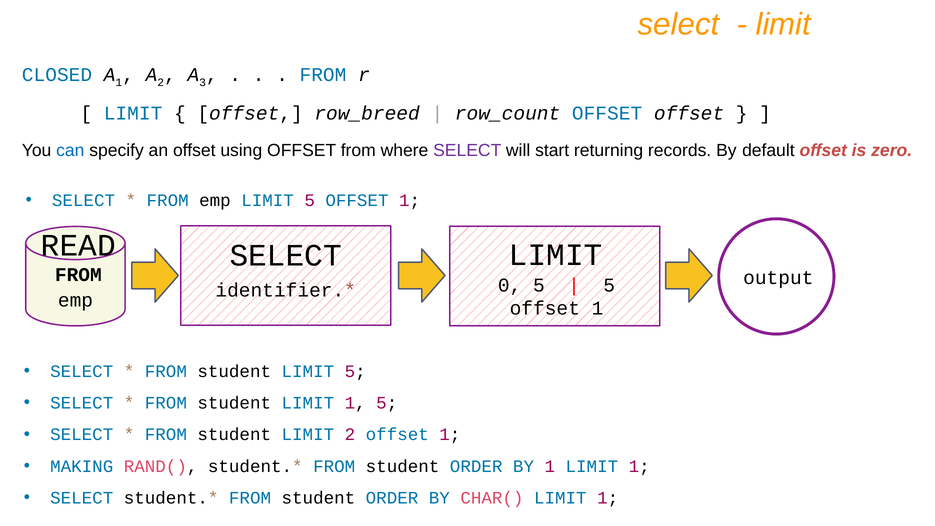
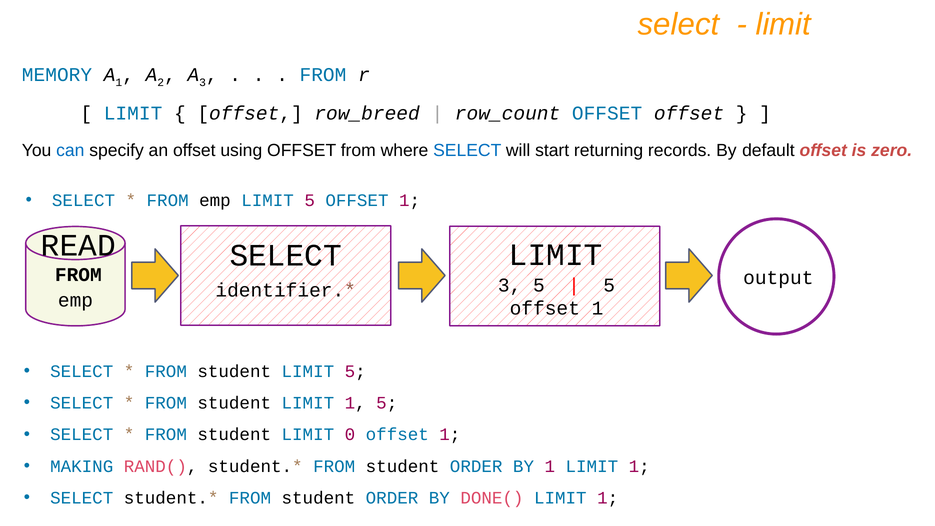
CLOSED: CLOSED -> MEMORY (57, 75)
SELECT colour: purple -> blue (467, 150)
0: 0 -> 3 (510, 285)
LIMIT 2: 2 -> 0 (350, 435)
CHAR(: CHAR( -> DONE( (492, 498)
